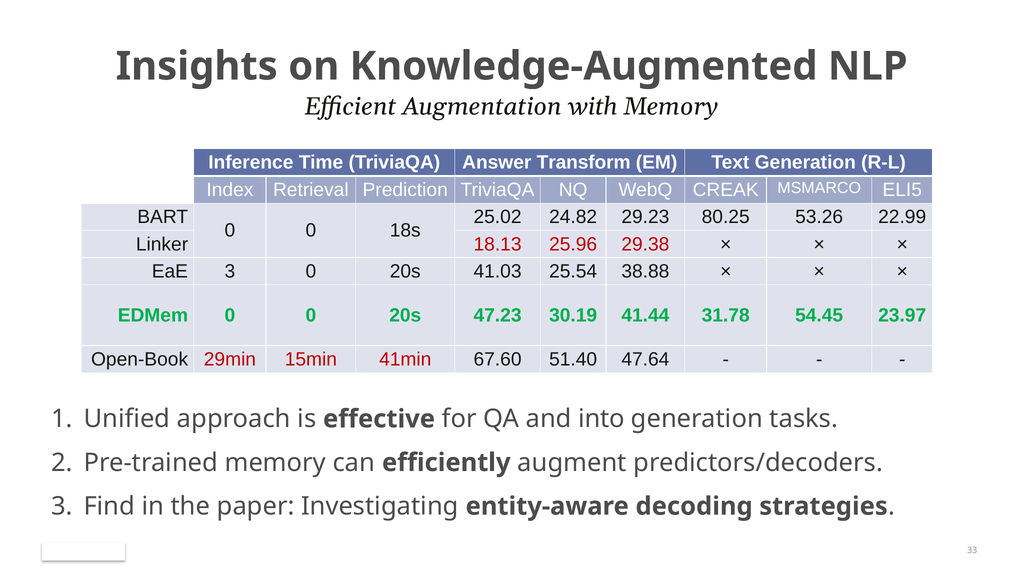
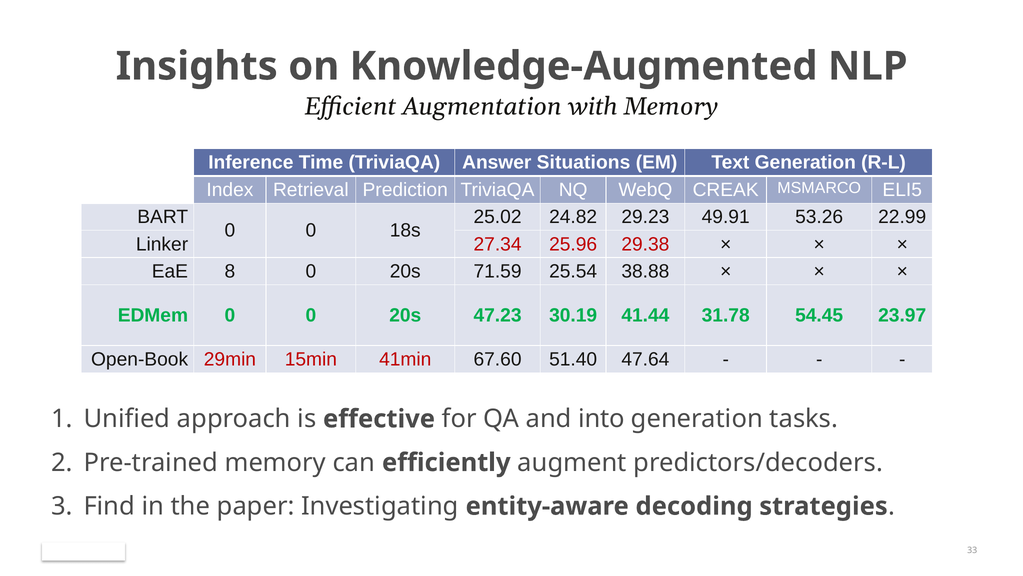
Transform: Transform -> Situations (584, 162)
80.25: 80.25 -> 49.91 (726, 217)
18.13: 18.13 -> 27.34 (498, 244)
EaE 3: 3 -> 8 (230, 271)
41.03: 41.03 -> 71.59 (498, 271)
